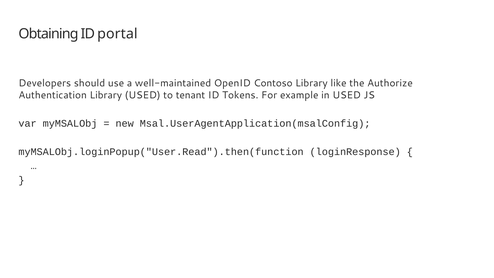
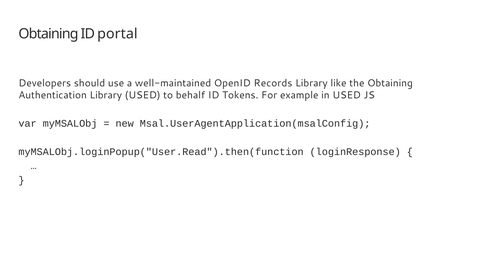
Contoso: Contoso -> Records (273, 83)
the Authorize: Authorize -> Obtaining (390, 83)
tenant: tenant -> behalf (190, 95)
